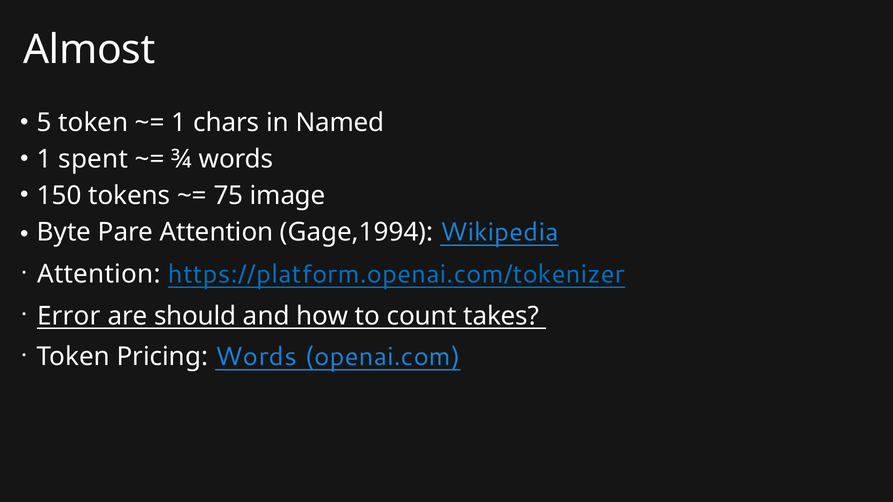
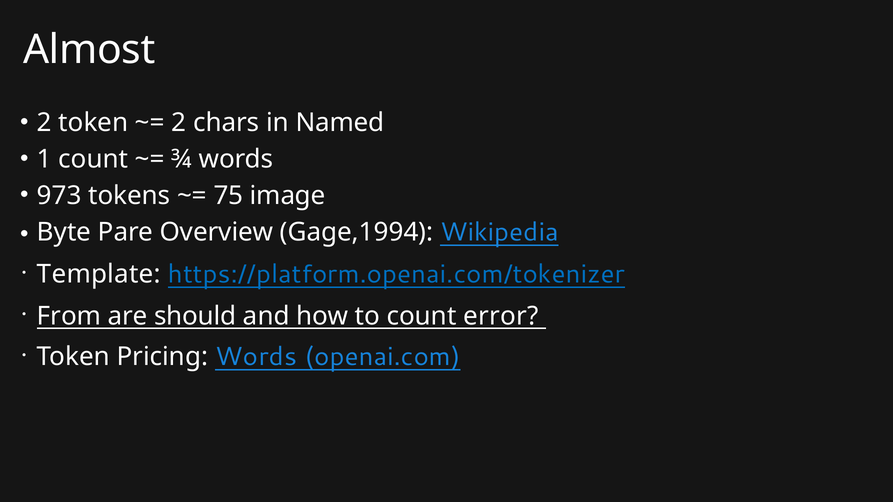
5: 5 -> 2 (44, 123)
1: 1 -> 2 (179, 123)
1 spent: spent -> count (93, 159)
150: 150 -> 973 (59, 196)
Pare Attention: Attention -> Overview (217, 232)
Attention: Attention -> Template (99, 274)
Error: Error -> From (69, 316)
takes: takes -> error (501, 316)
